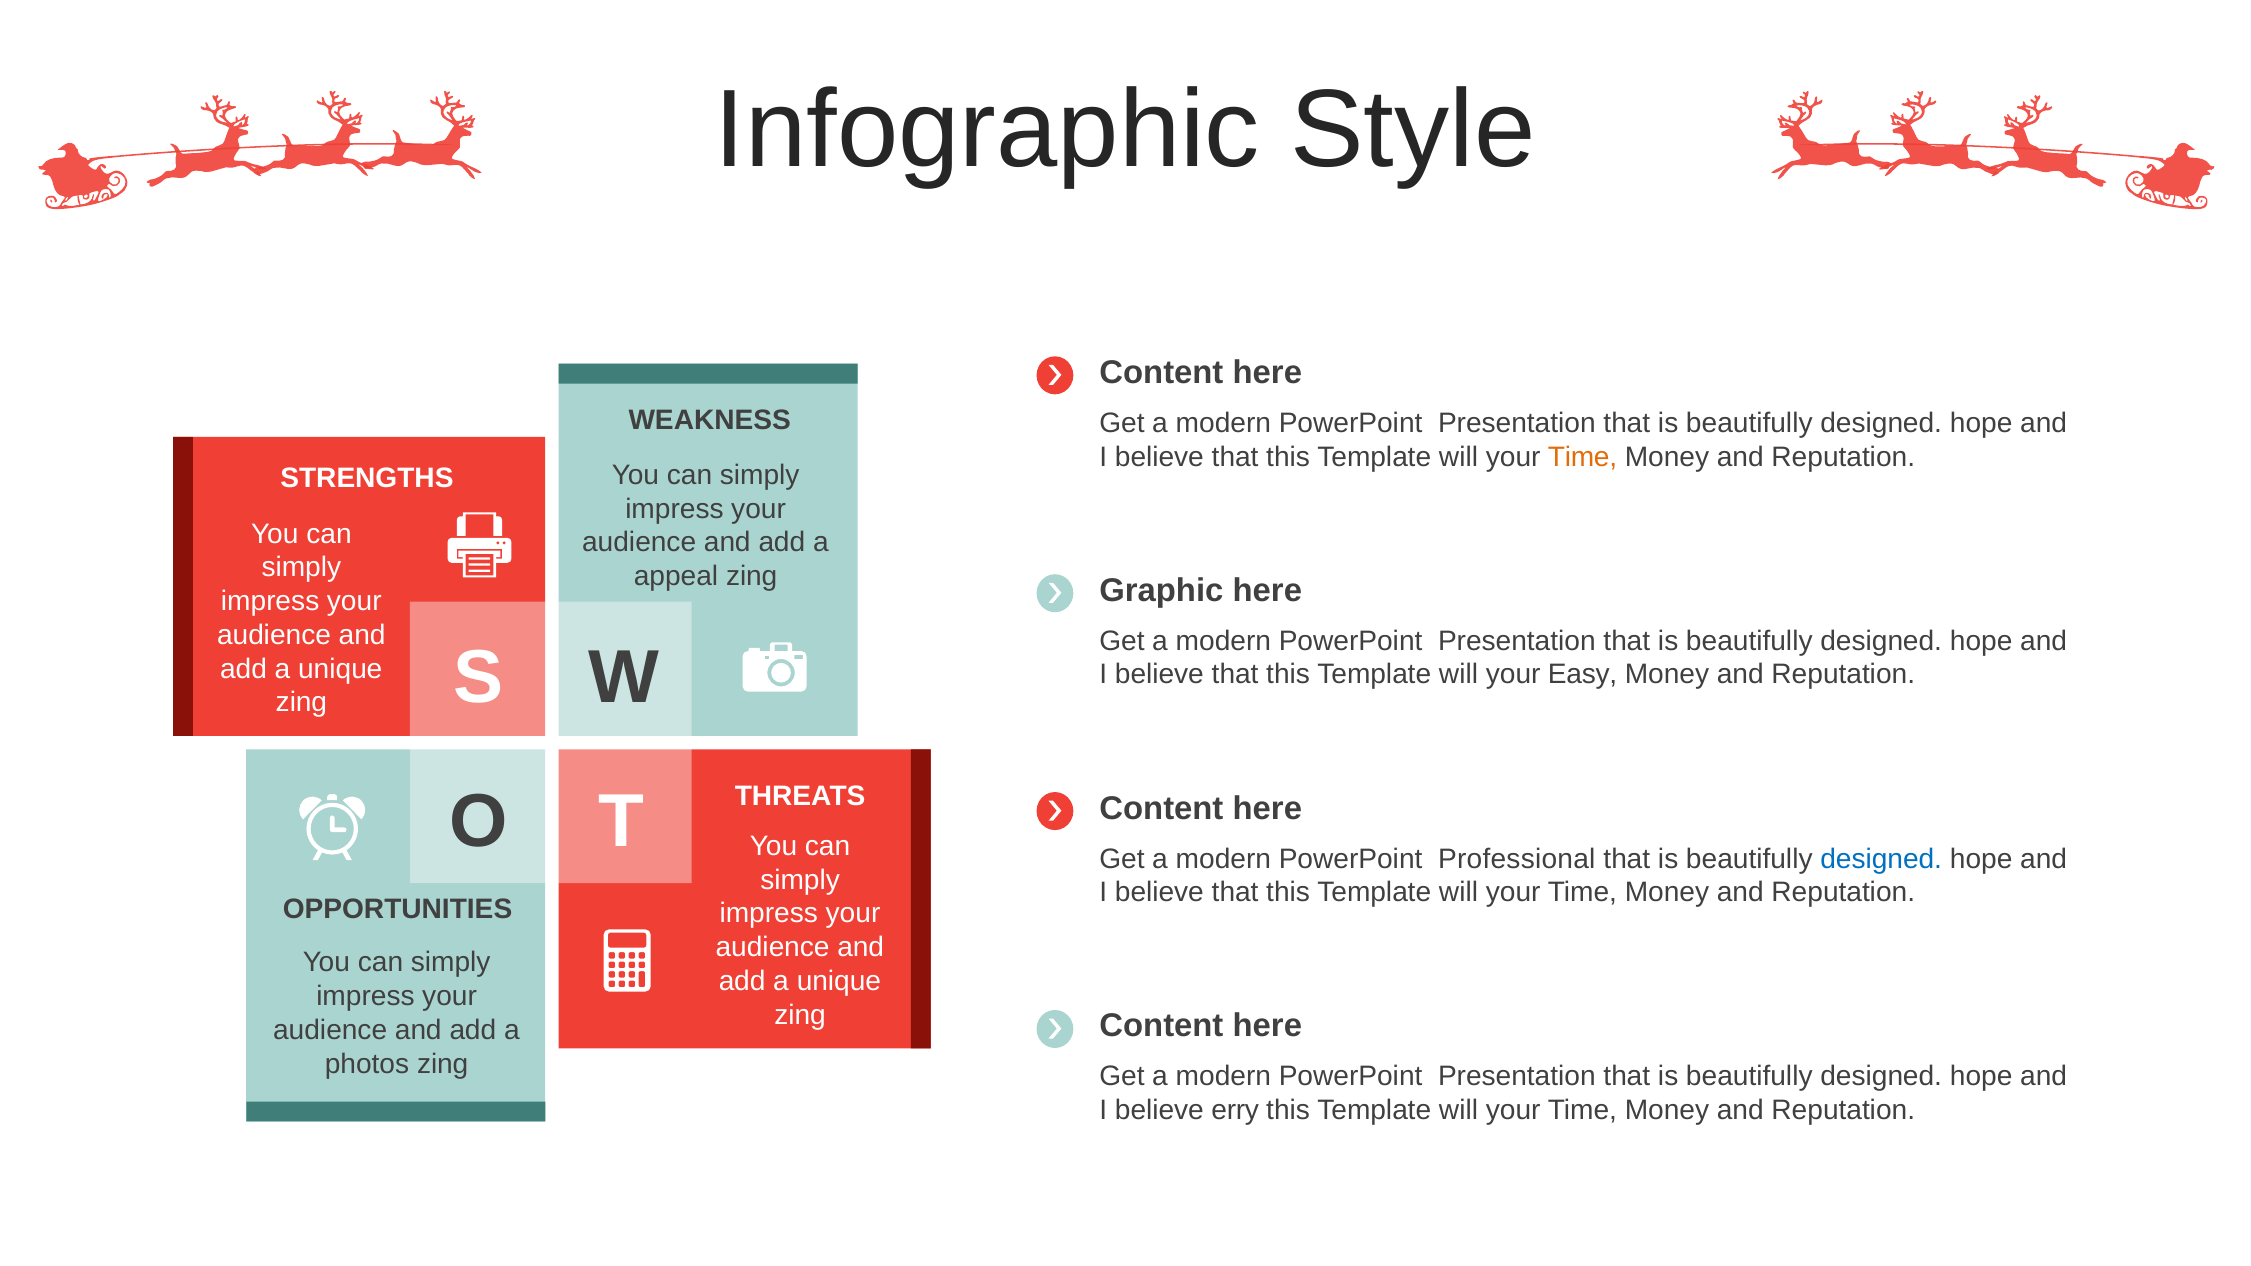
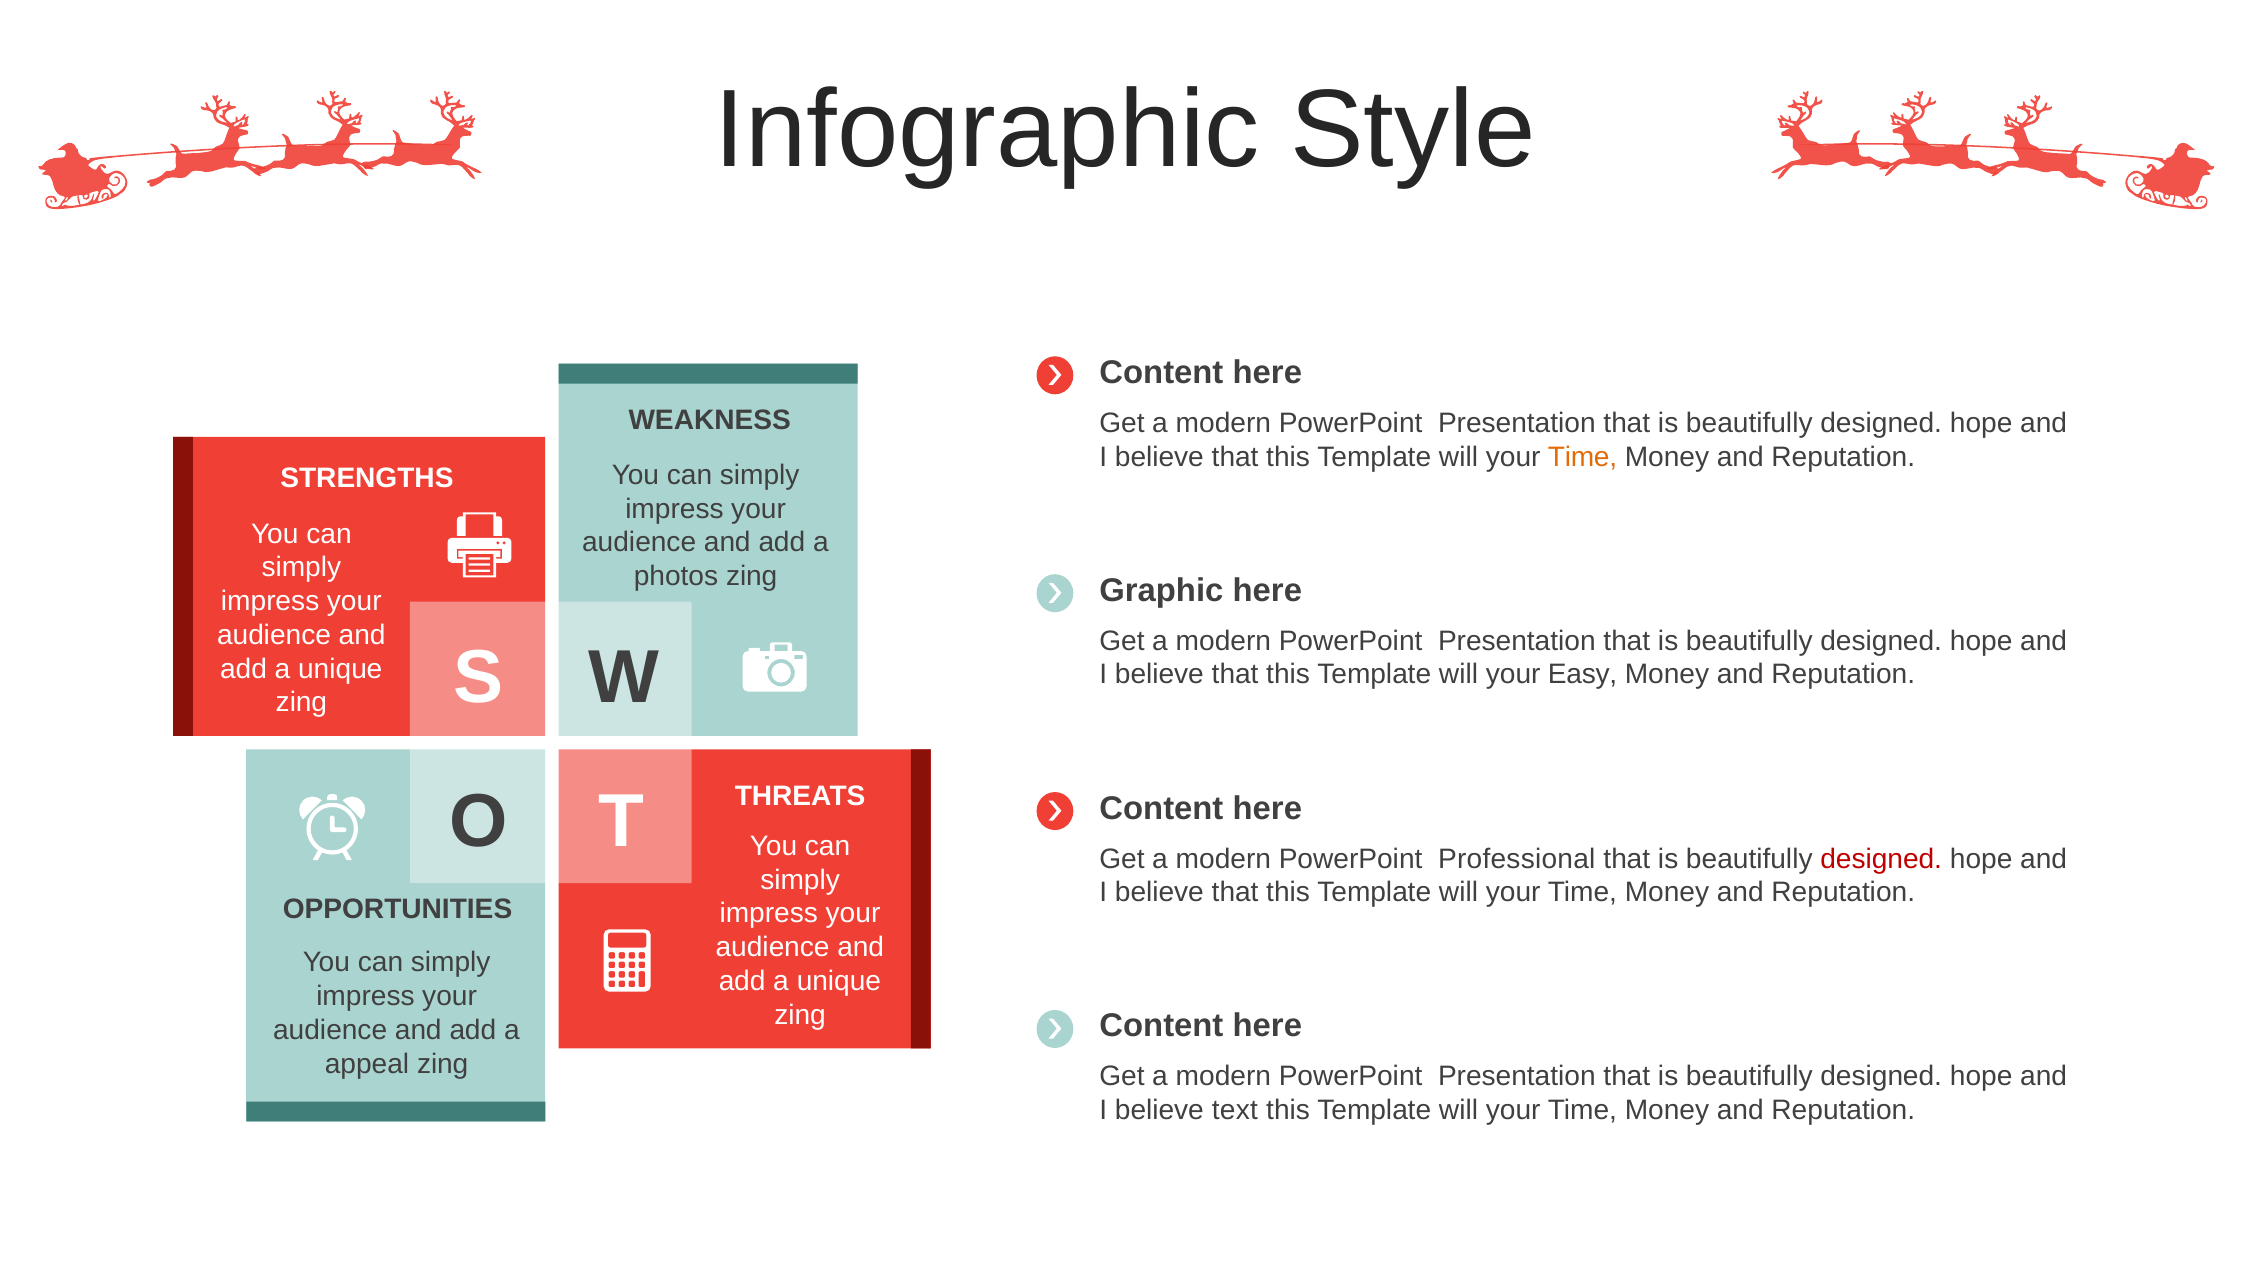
appeal: appeal -> photos (676, 576)
designed colour: blue -> red (1881, 859)
photos: photos -> appeal (367, 1064)
erry: erry -> text (1235, 1111)
